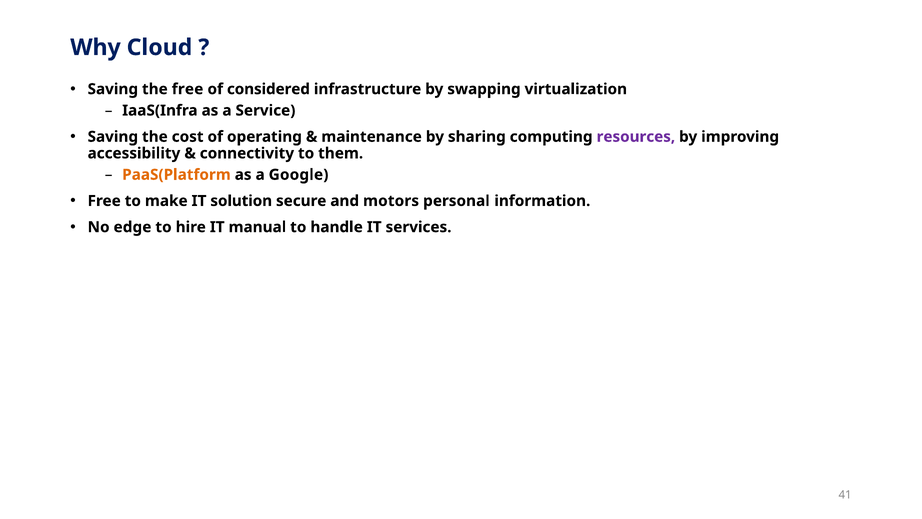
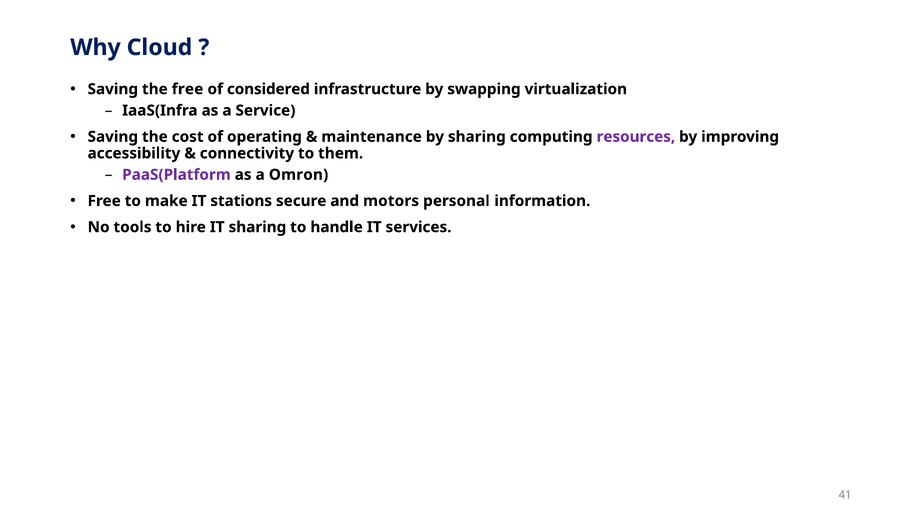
PaaS(Platform colour: orange -> purple (176, 175)
Google: Google -> Omron (299, 175)
solution: solution -> stations (241, 201)
edge: edge -> tools (133, 227)
IT manual: manual -> sharing (257, 227)
